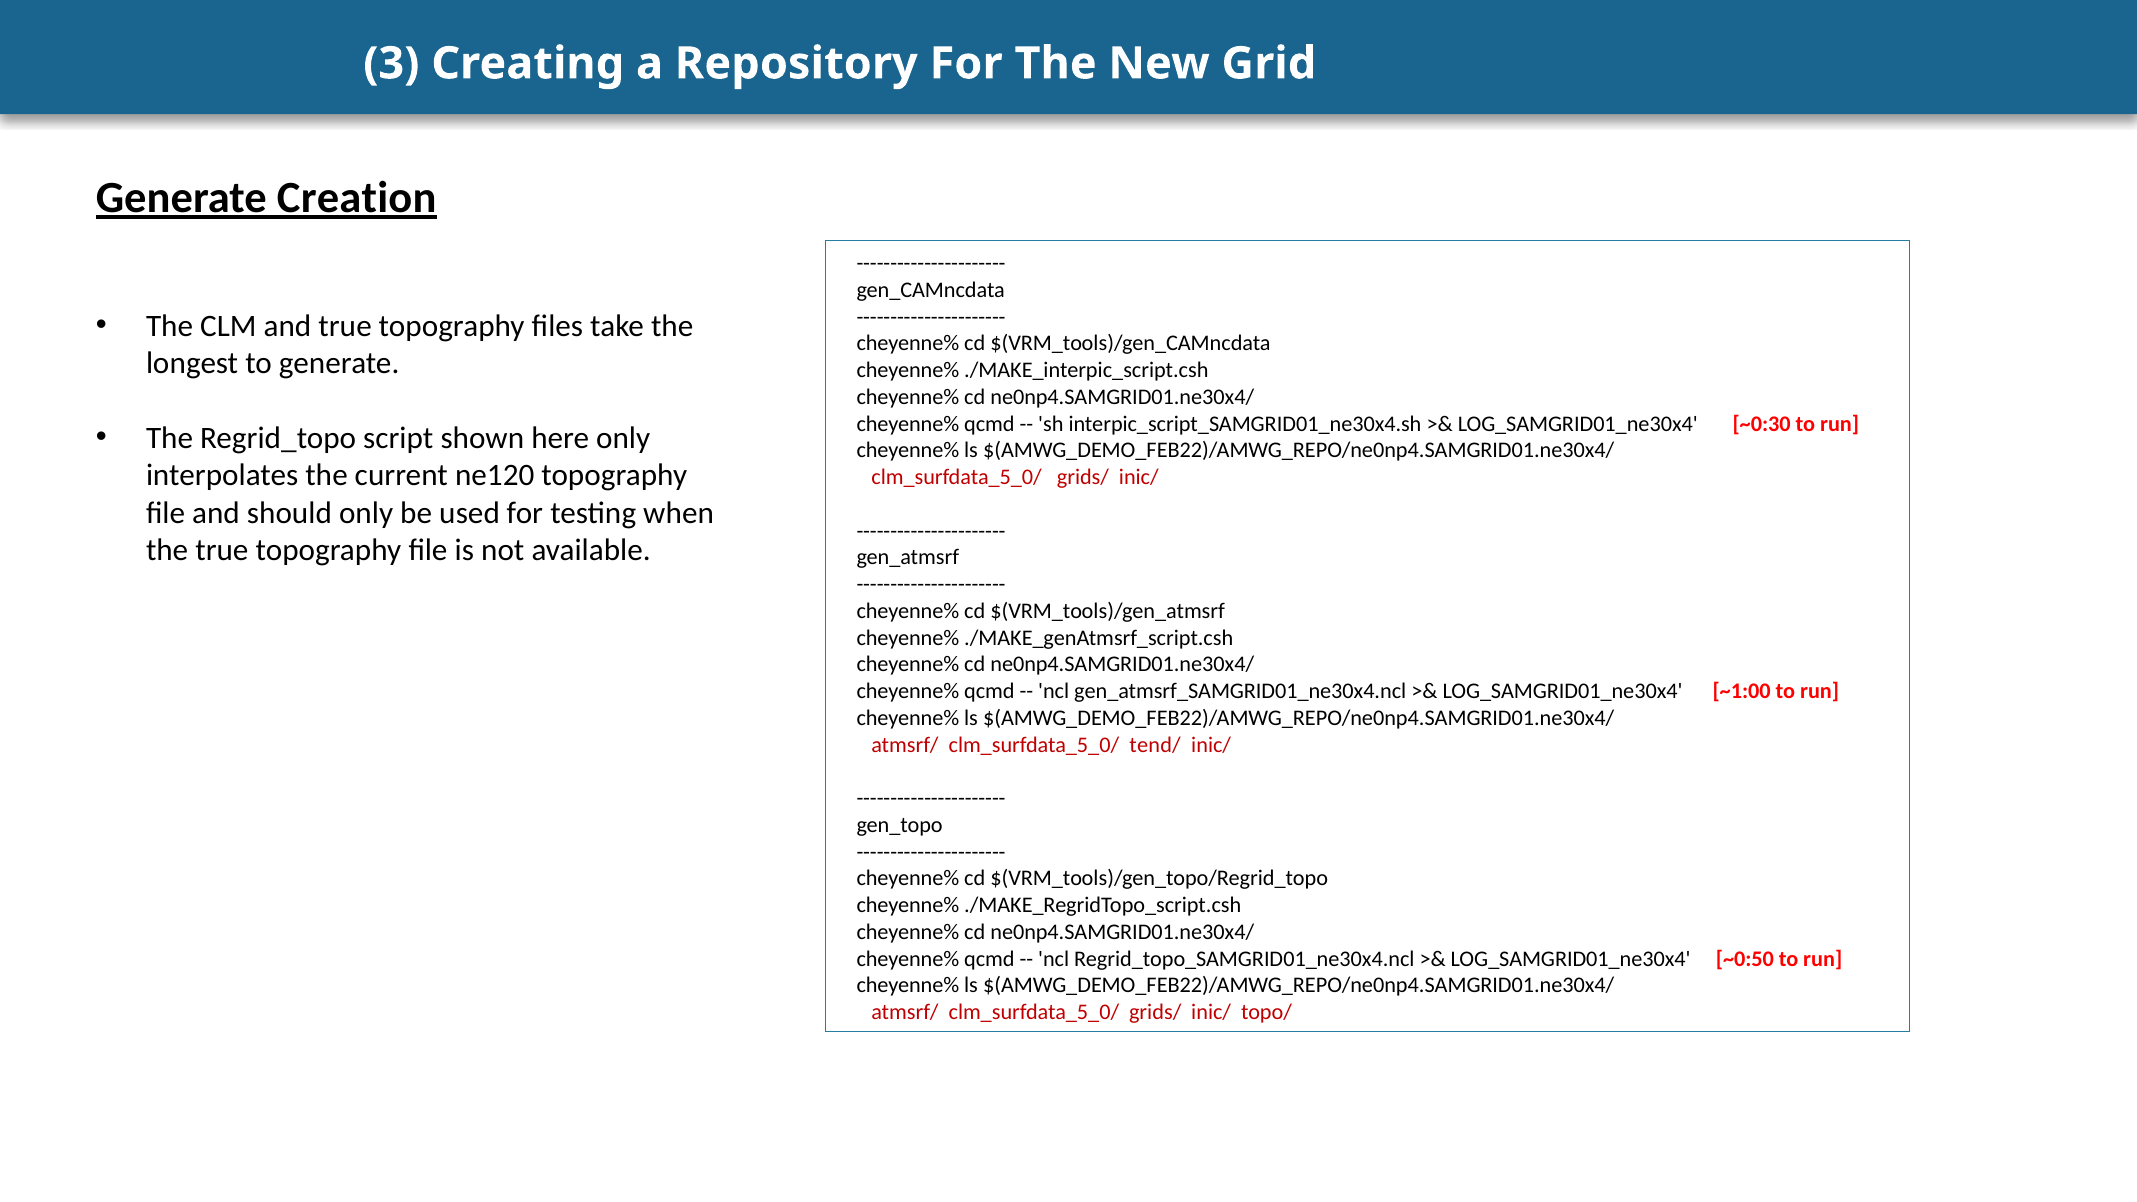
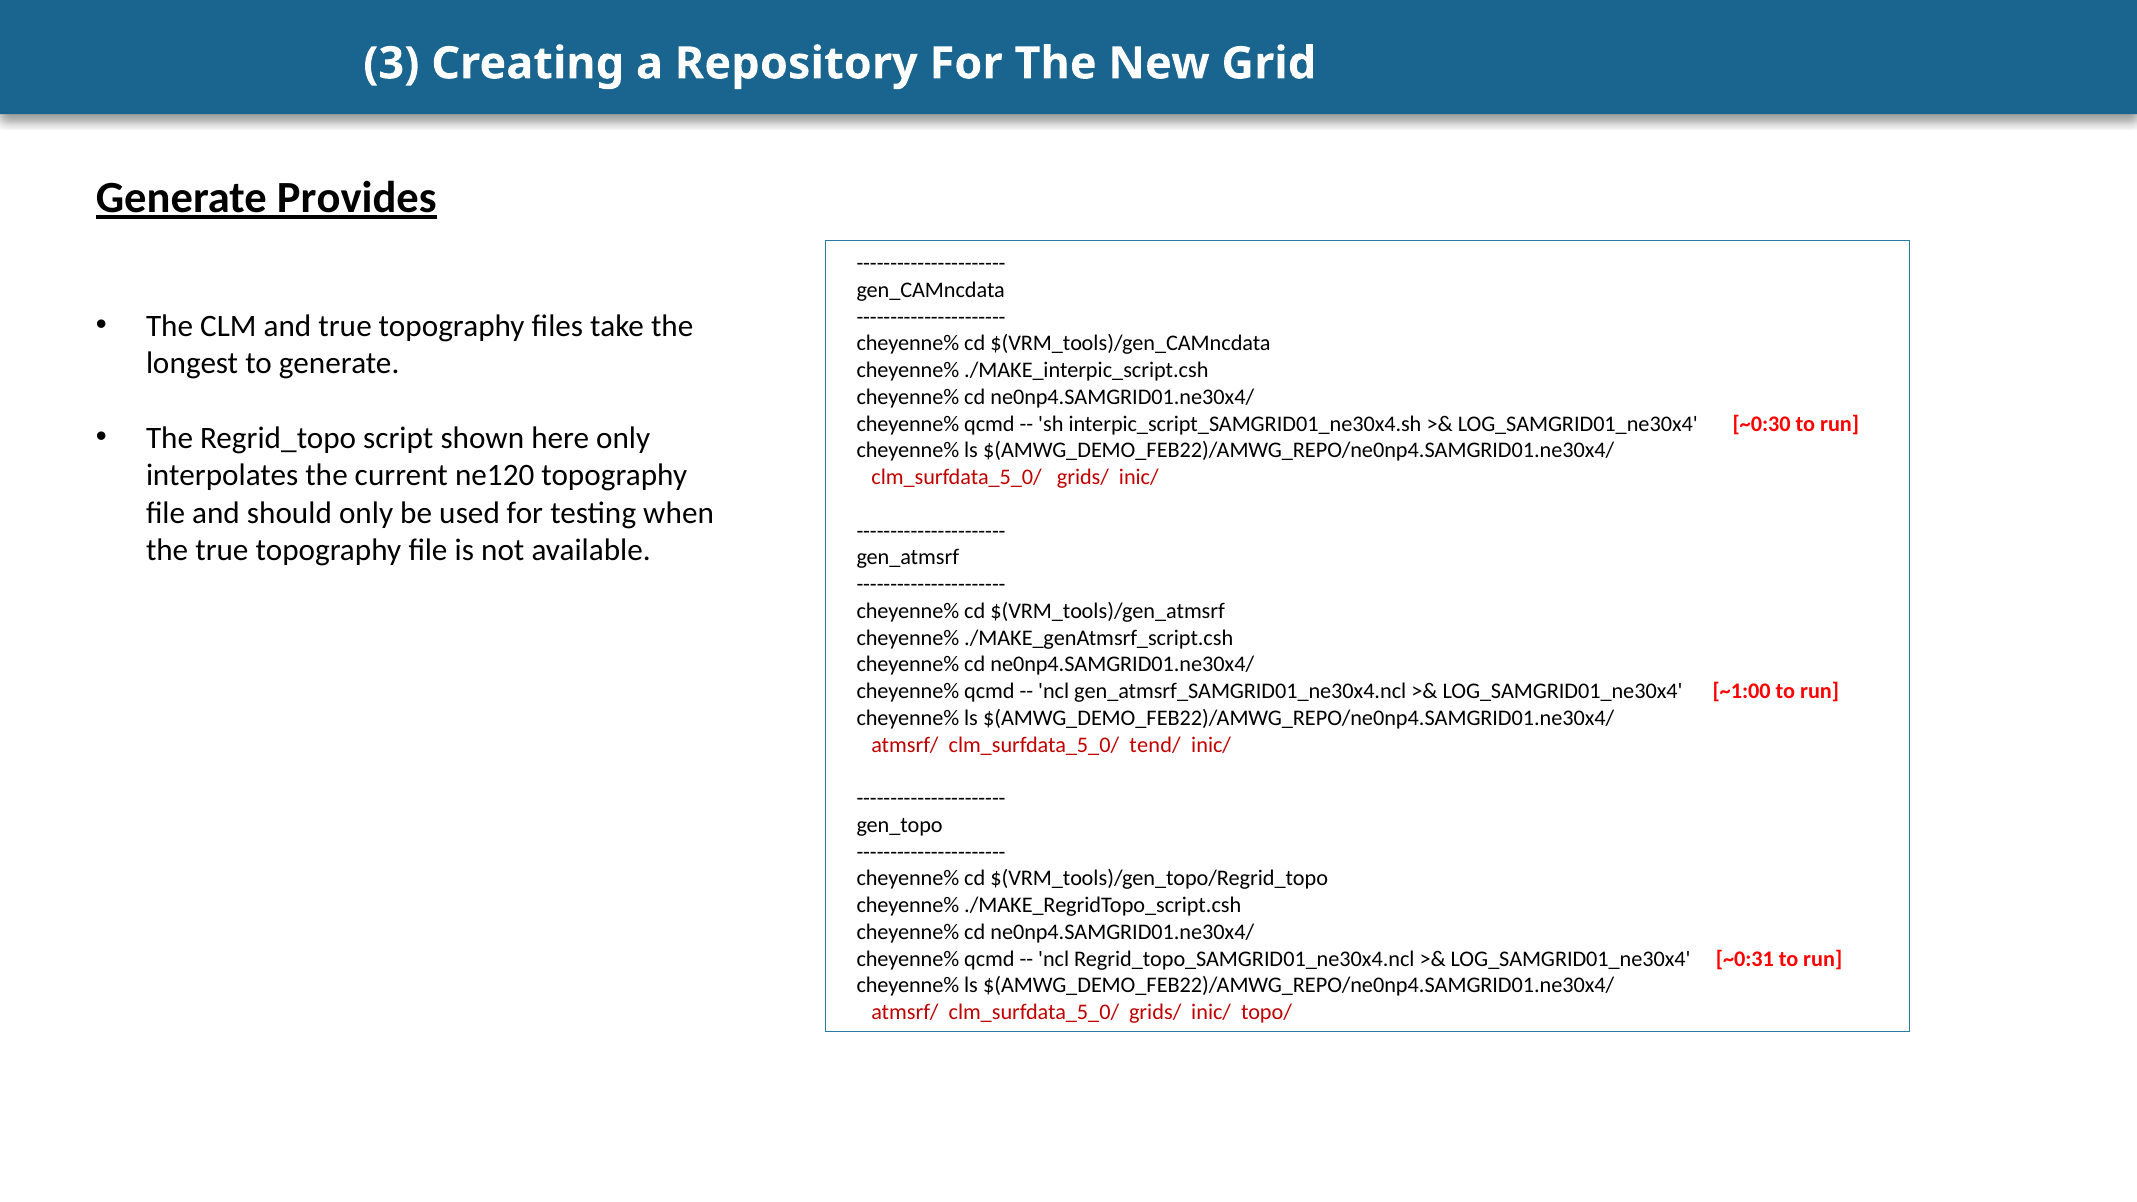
Creation: Creation -> Provides (357, 198)
~0:50: ~0:50 -> ~0:31 (1745, 959)
